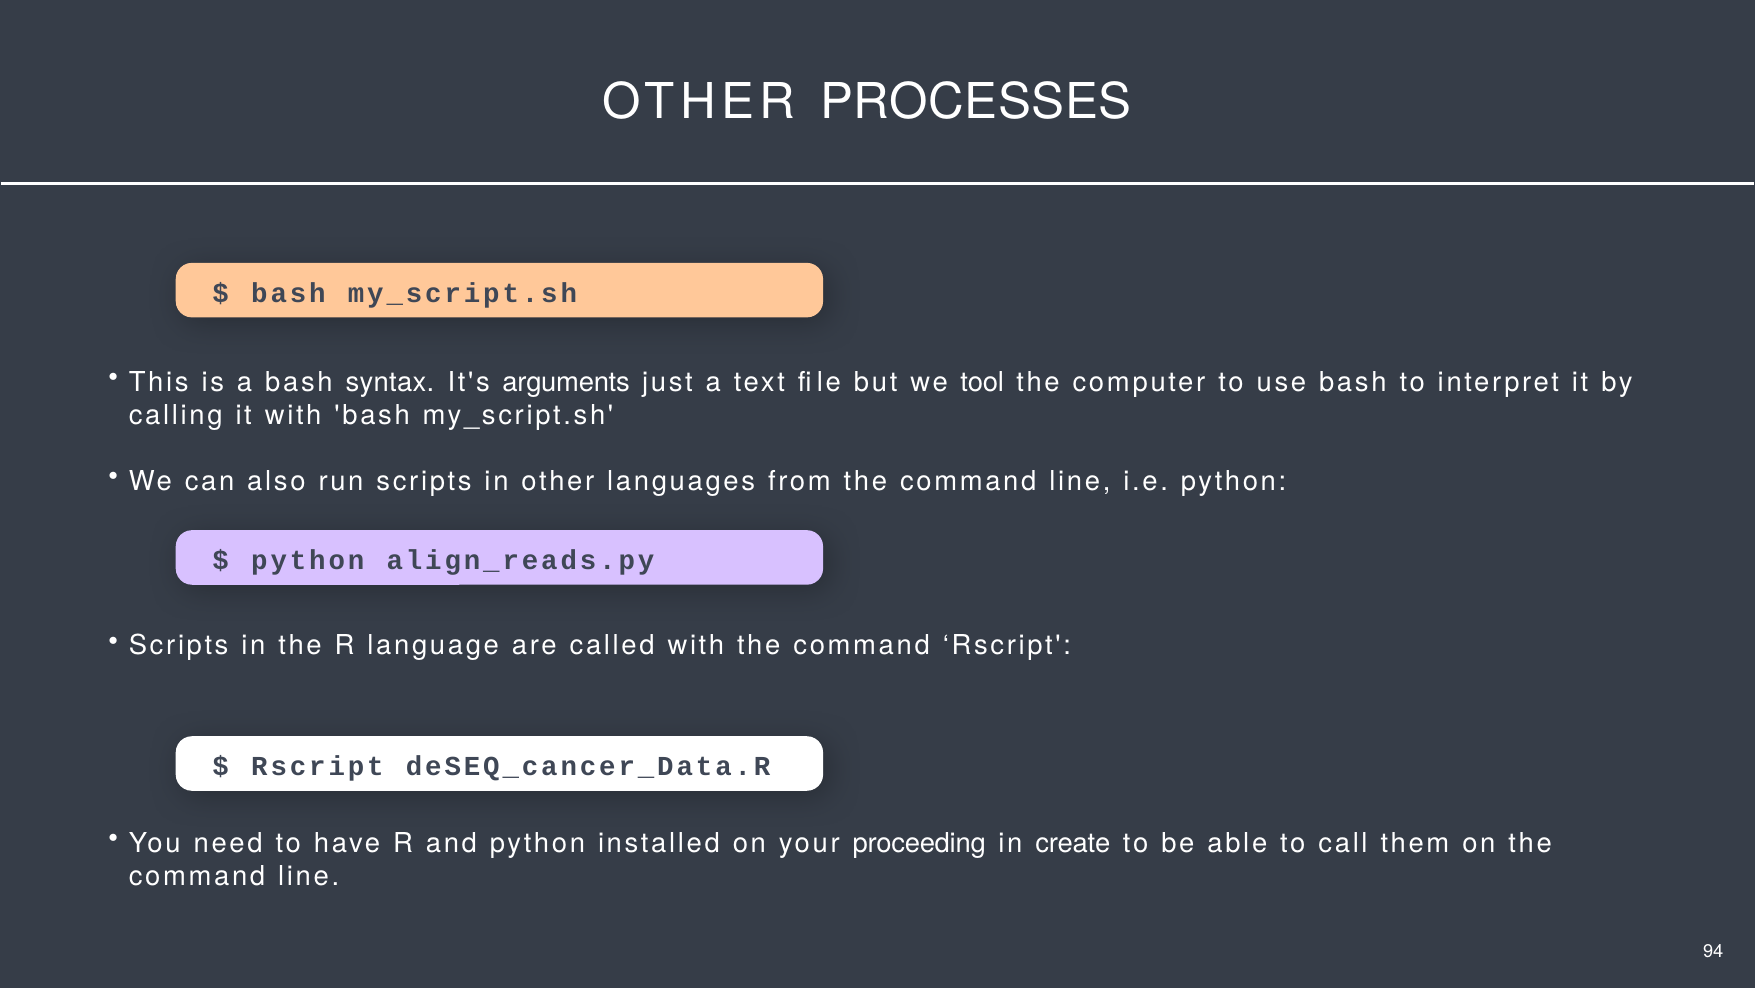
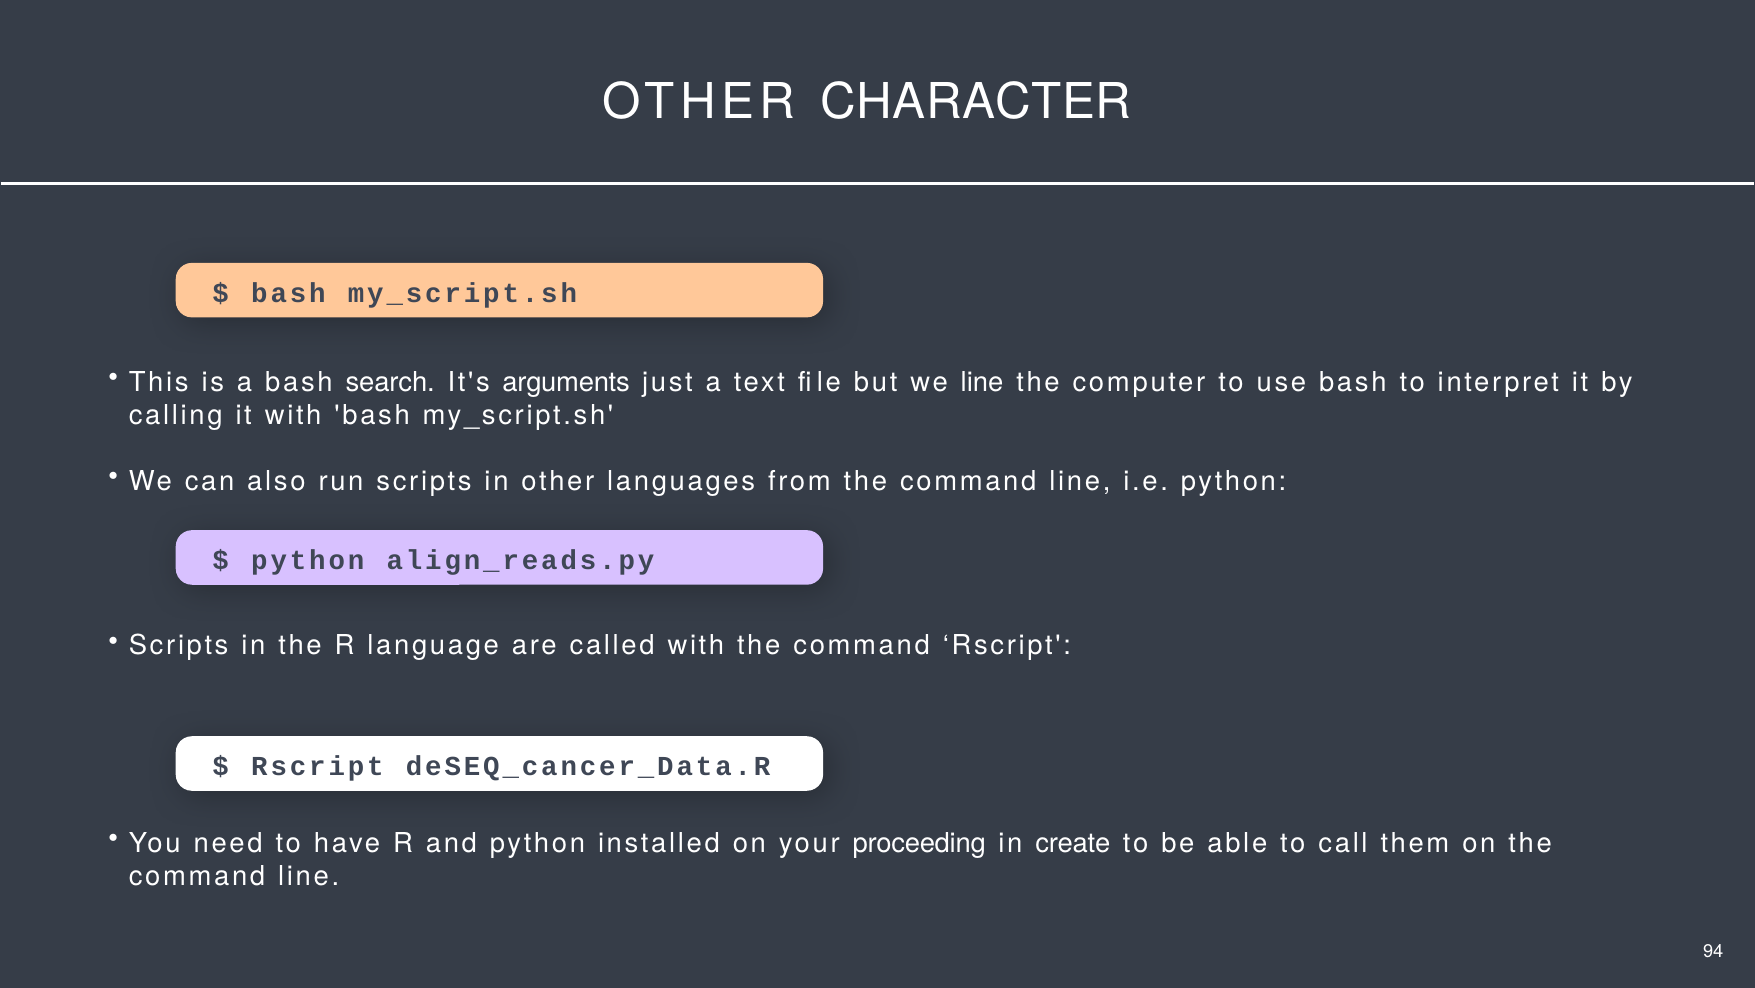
PROCESSES: PROCESSES -> CHARACTER (976, 102)
syntax: syntax -> search (390, 382)
we tool: tool -> line (982, 382)
